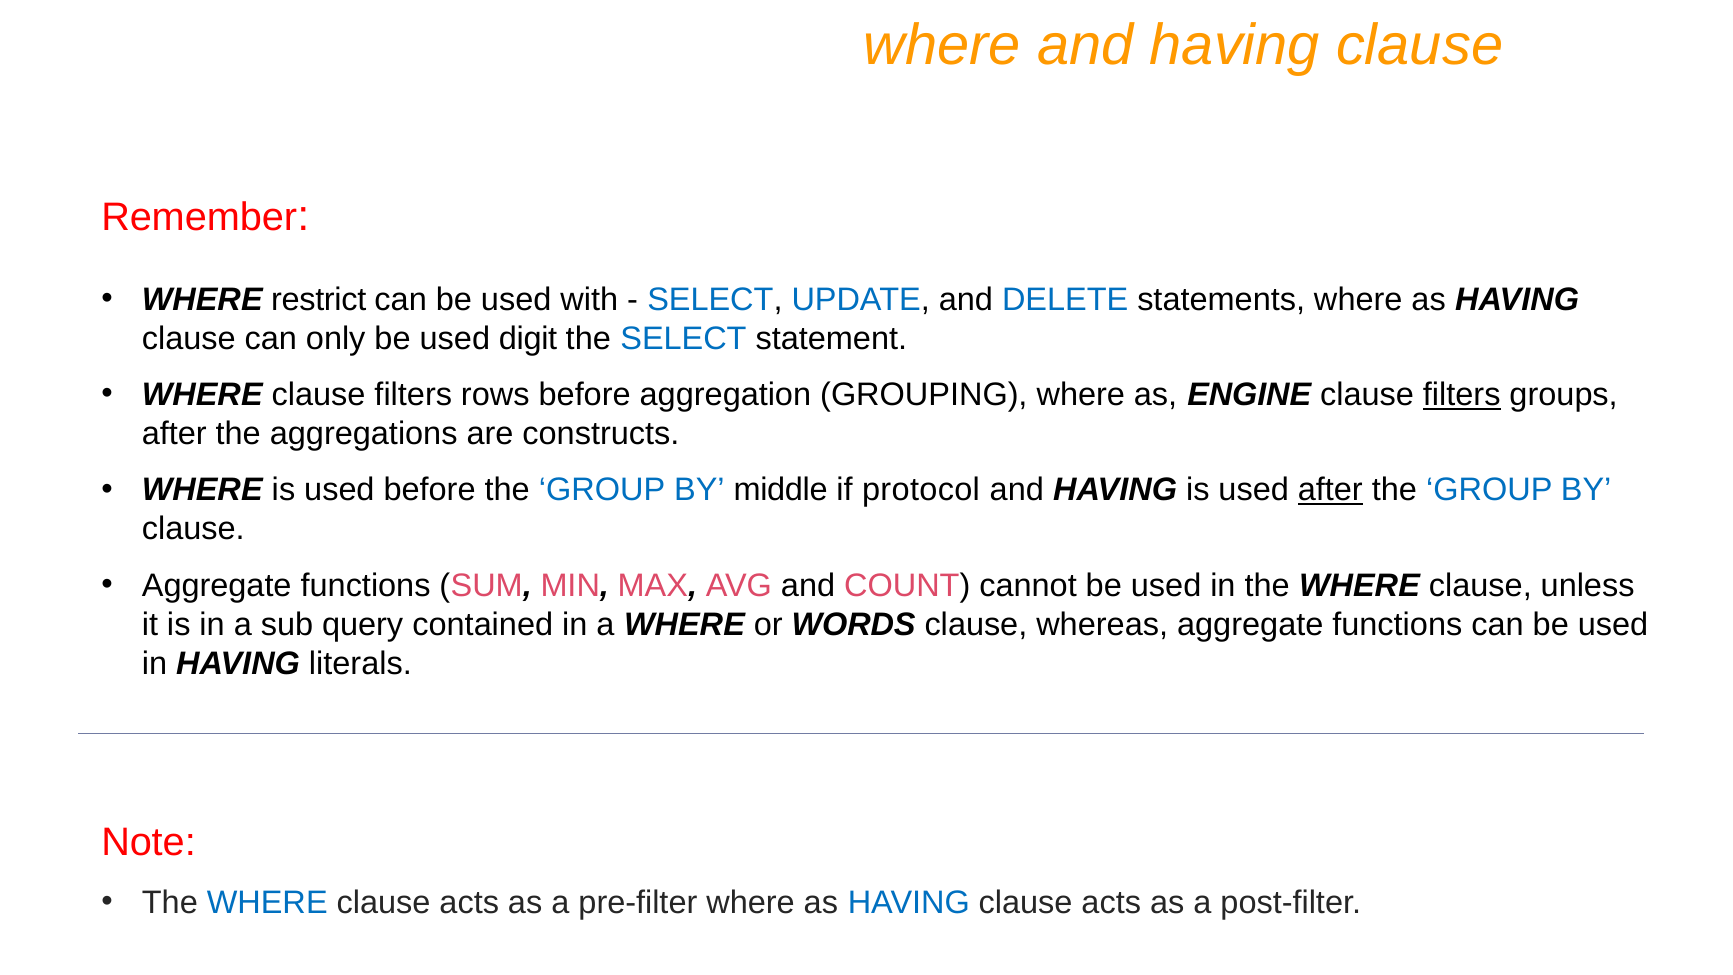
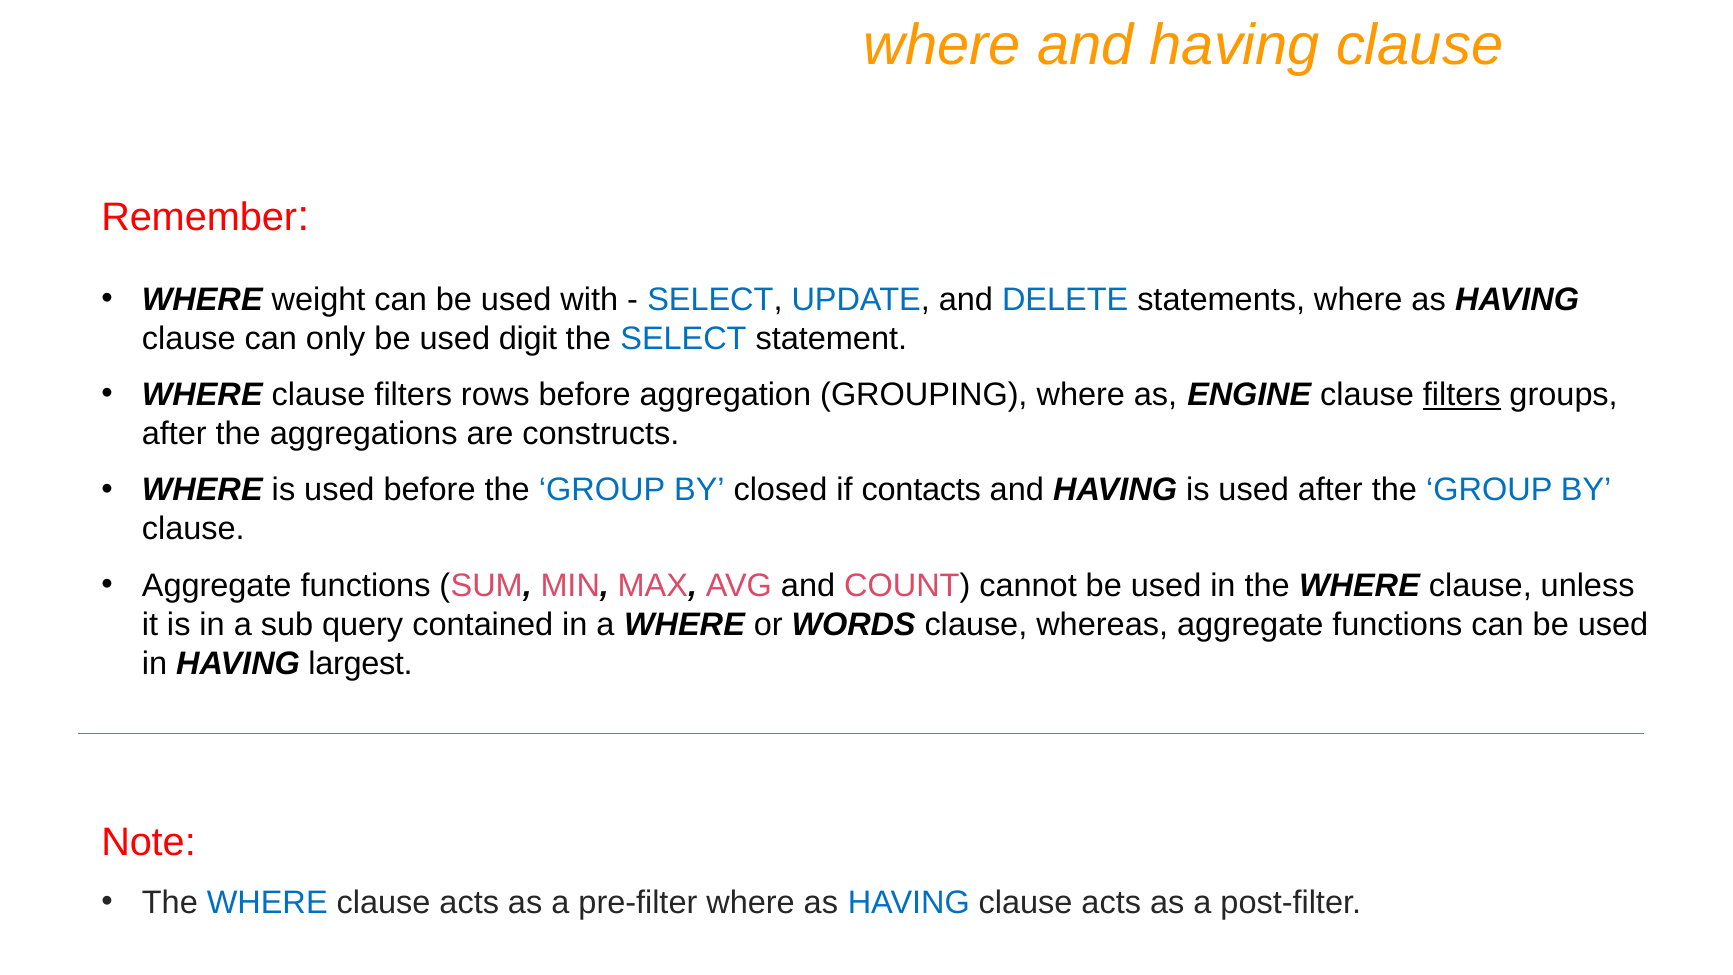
restrict: restrict -> weight (319, 299)
middle: middle -> closed (780, 490)
protocol: protocol -> contacts (921, 490)
after underline: present -> none (1330, 490)
literals: literals -> largest (361, 663)
